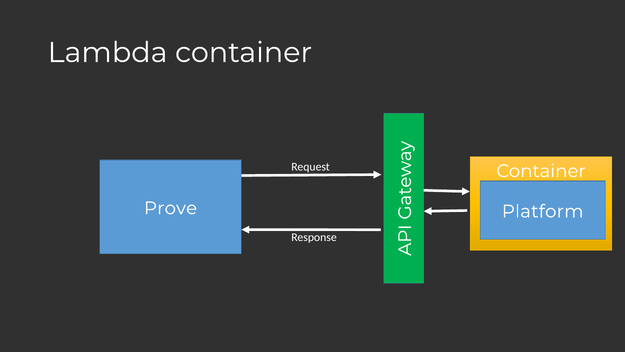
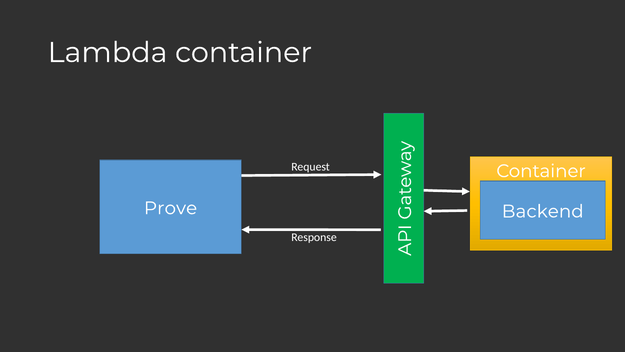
Platform: Platform -> Backend (543, 211)
